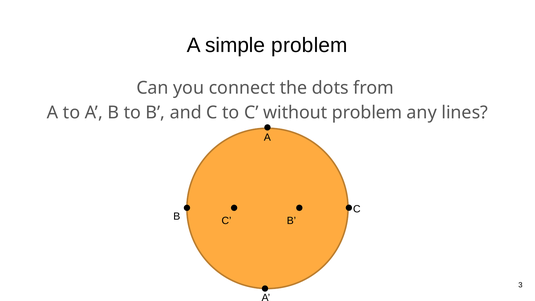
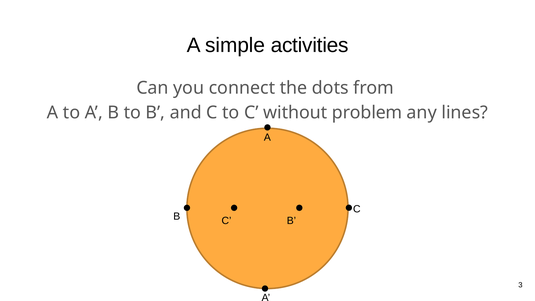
simple problem: problem -> activities (310, 45)
